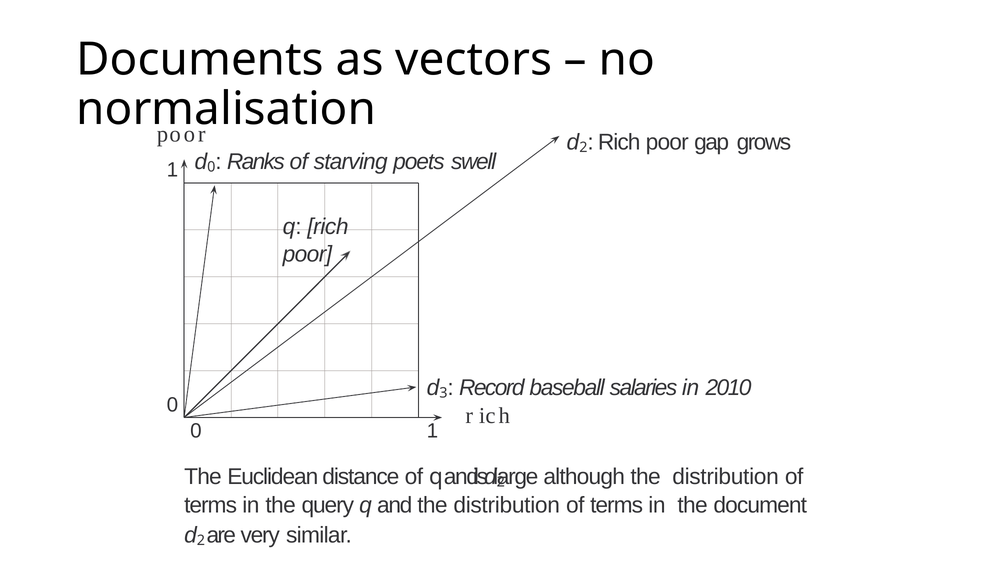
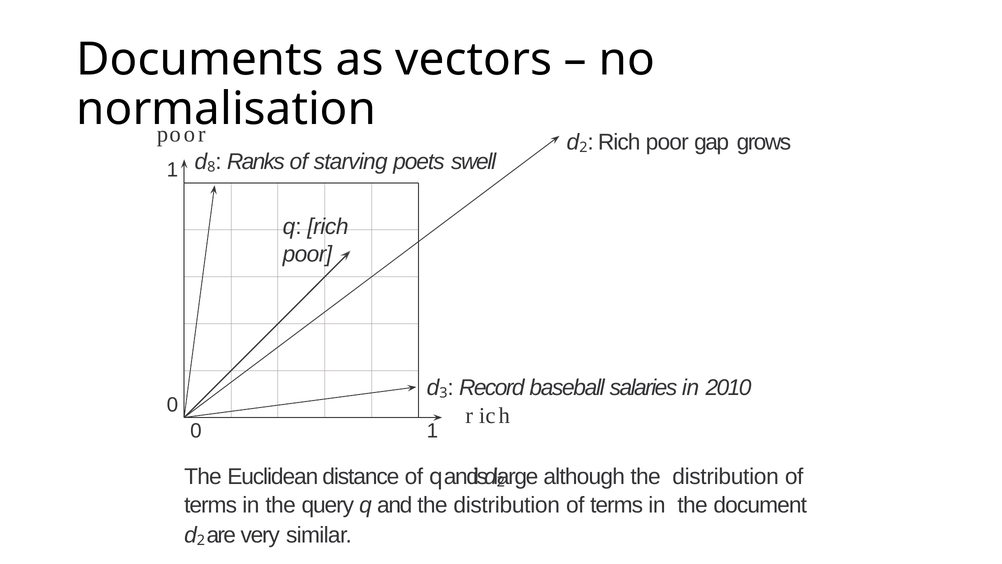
0: 0 -> 8 (211, 167)
